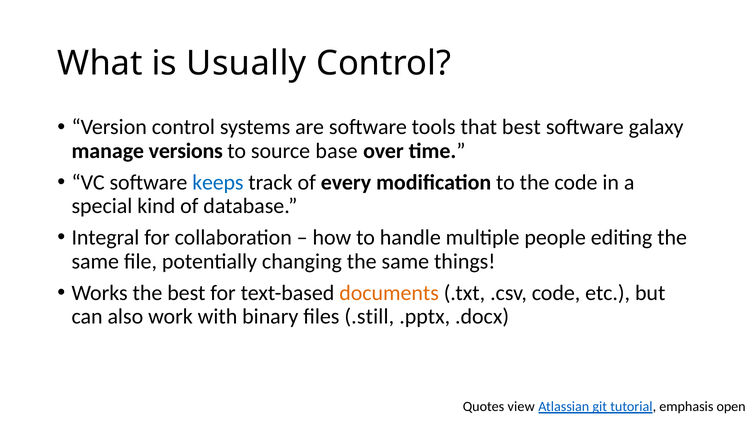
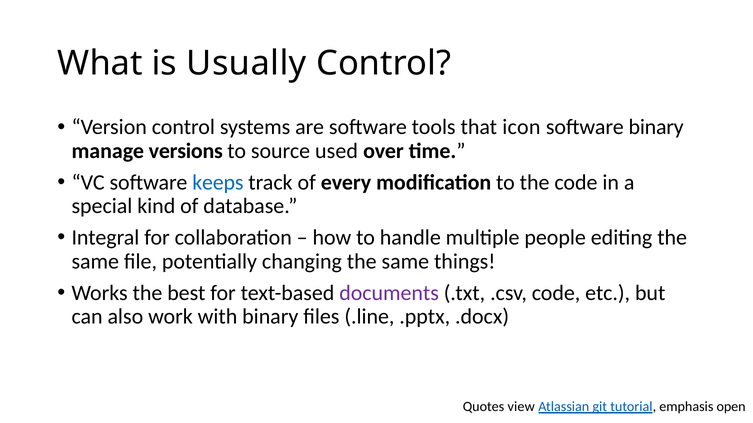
that best: best -> icon (521, 127)
software galaxy: galaxy -> binary (656, 127)
base: base -> used (337, 151)
documents colour: orange -> purple (389, 293)
.still: .still -> .line (369, 317)
